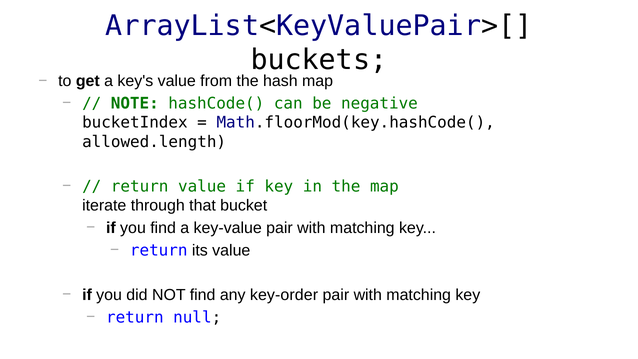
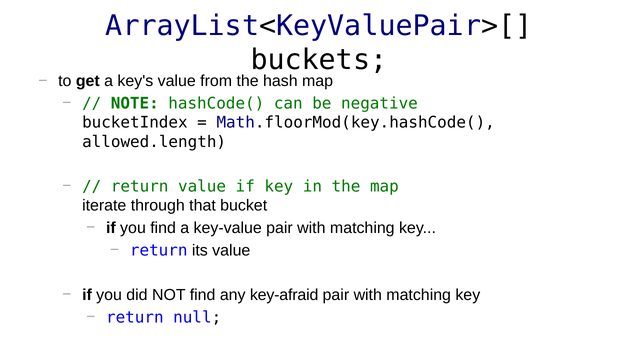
key-order: key-order -> key-afraid (284, 295)
